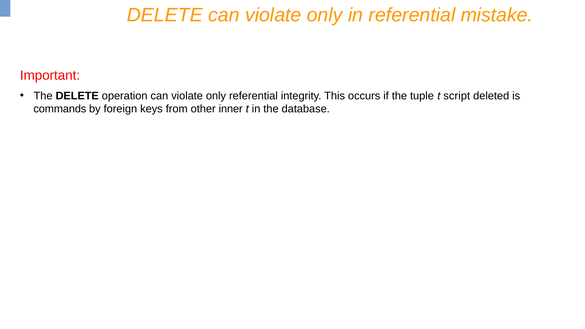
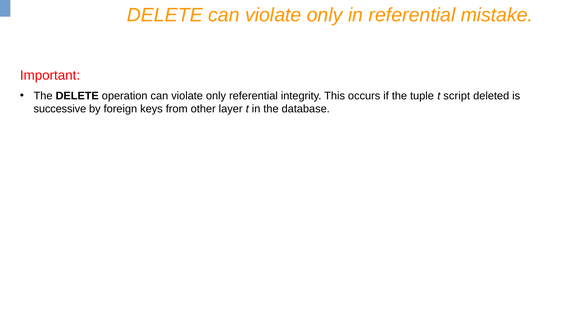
commands: commands -> successive (60, 109)
inner: inner -> layer (231, 109)
